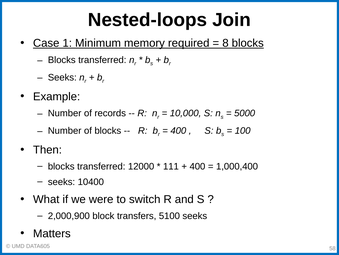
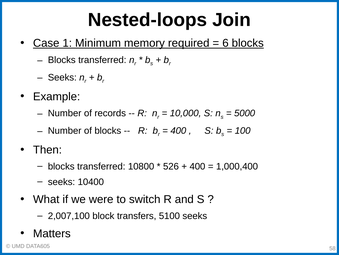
8: 8 -> 6 (225, 43)
12000: 12000 -> 10800 (141, 166)
111: 111 -> 526 (171, 166)
2,000,900: 2,000,900 -> 2,007,100 (69, 215)
